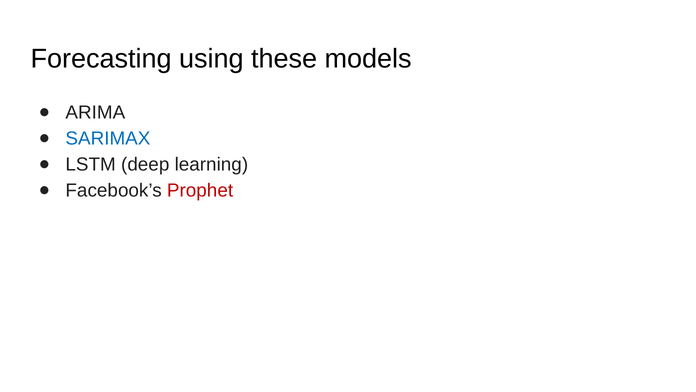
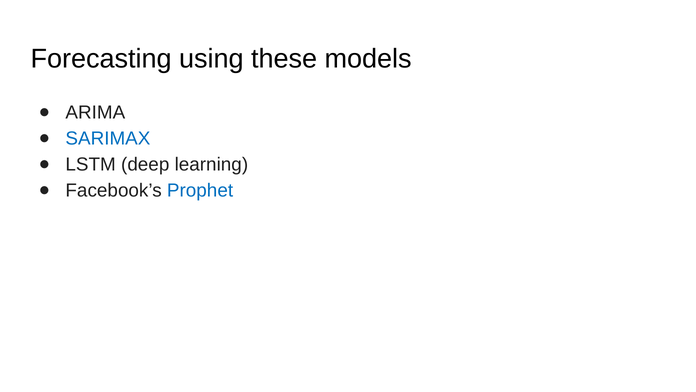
Prophet colour: red -> blue (200, 190)
